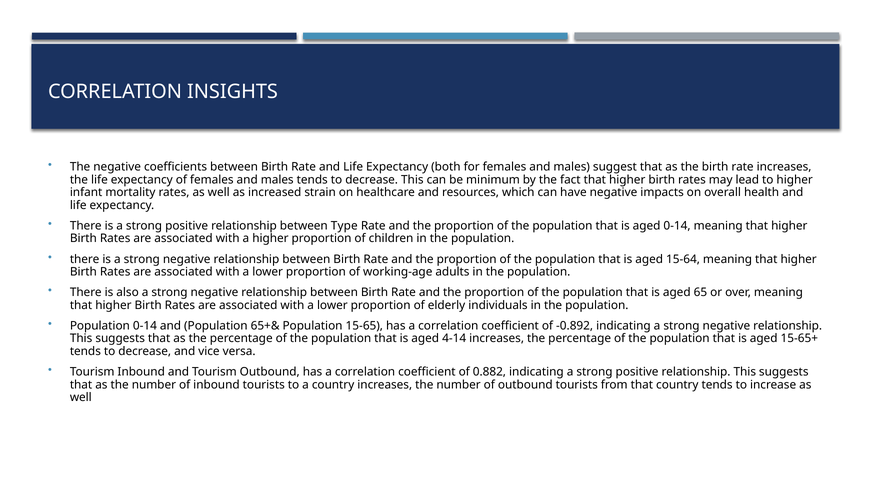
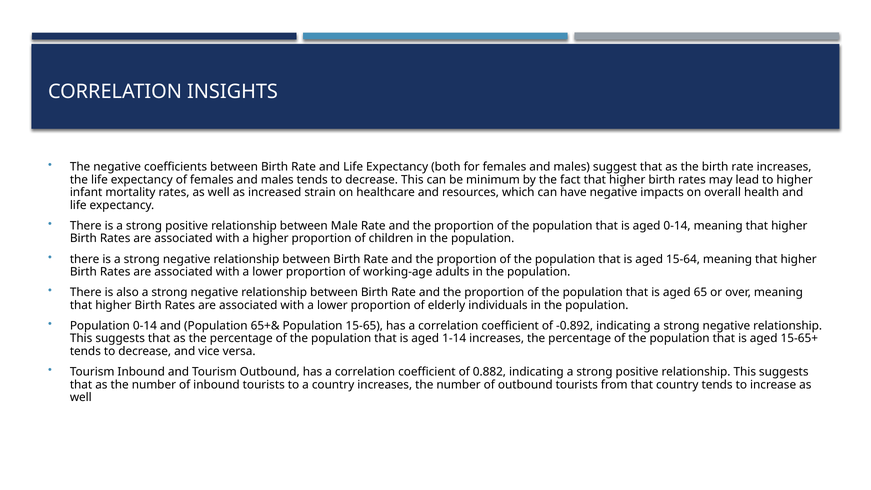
Type: Type -> Male (344, 226)
4-14: 4-14 -> 1-14 (454, 339)
